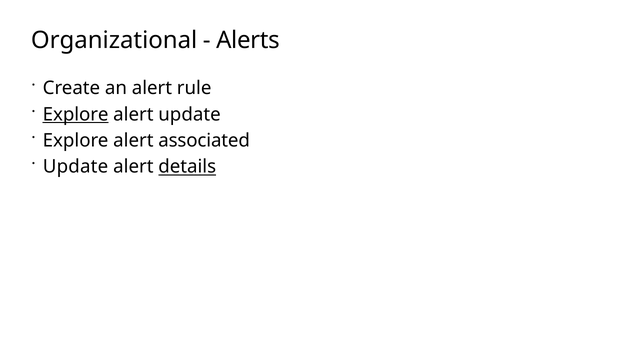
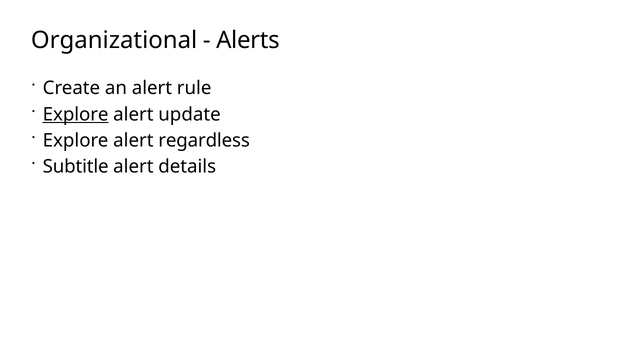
associated: associated -> regardless (204, 140)
Update: Update -> Subtitle (76, 167)
details underline: present -> none (187, 167)
